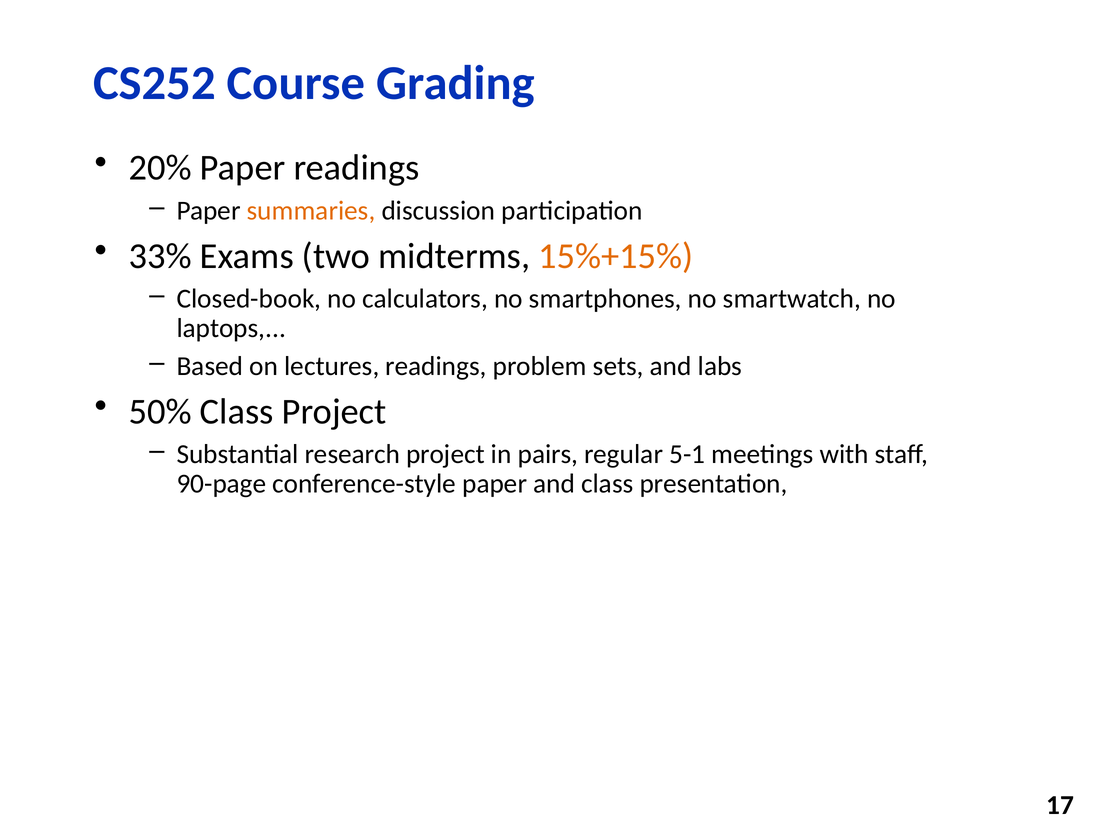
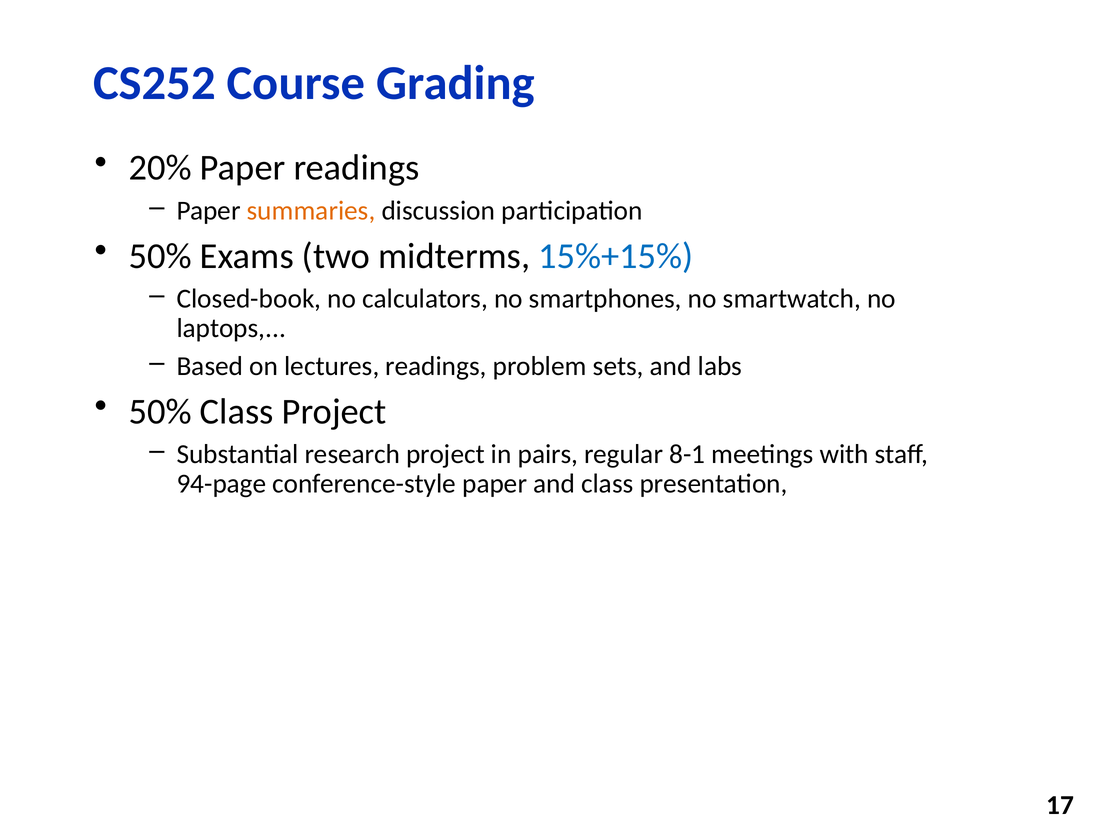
33%: 33% -> 50% (160, 256)
15%+15% colour: orange -> blue (616, 256)
5-1: 5-1 -> 8-1 (687, 454)
90-page: 90-page -> 94-page (221, 484)
